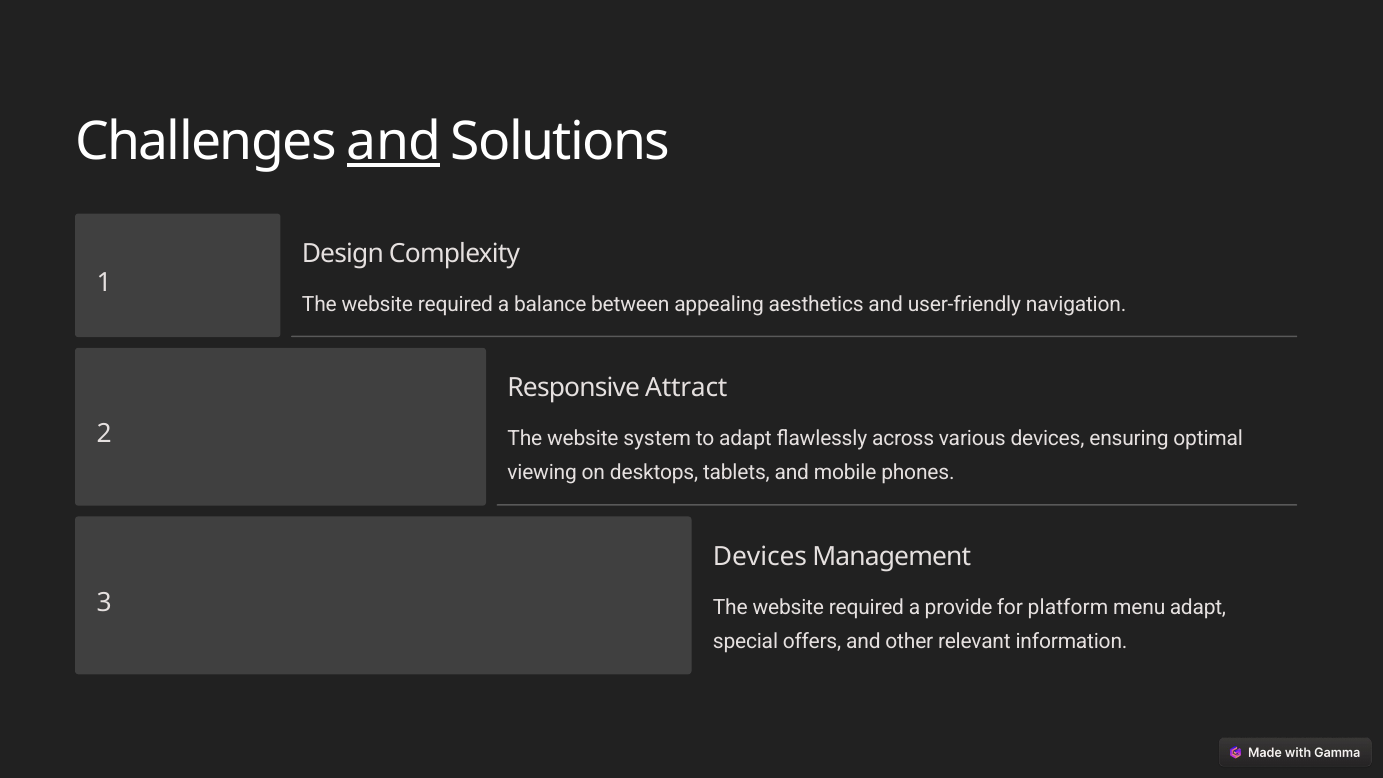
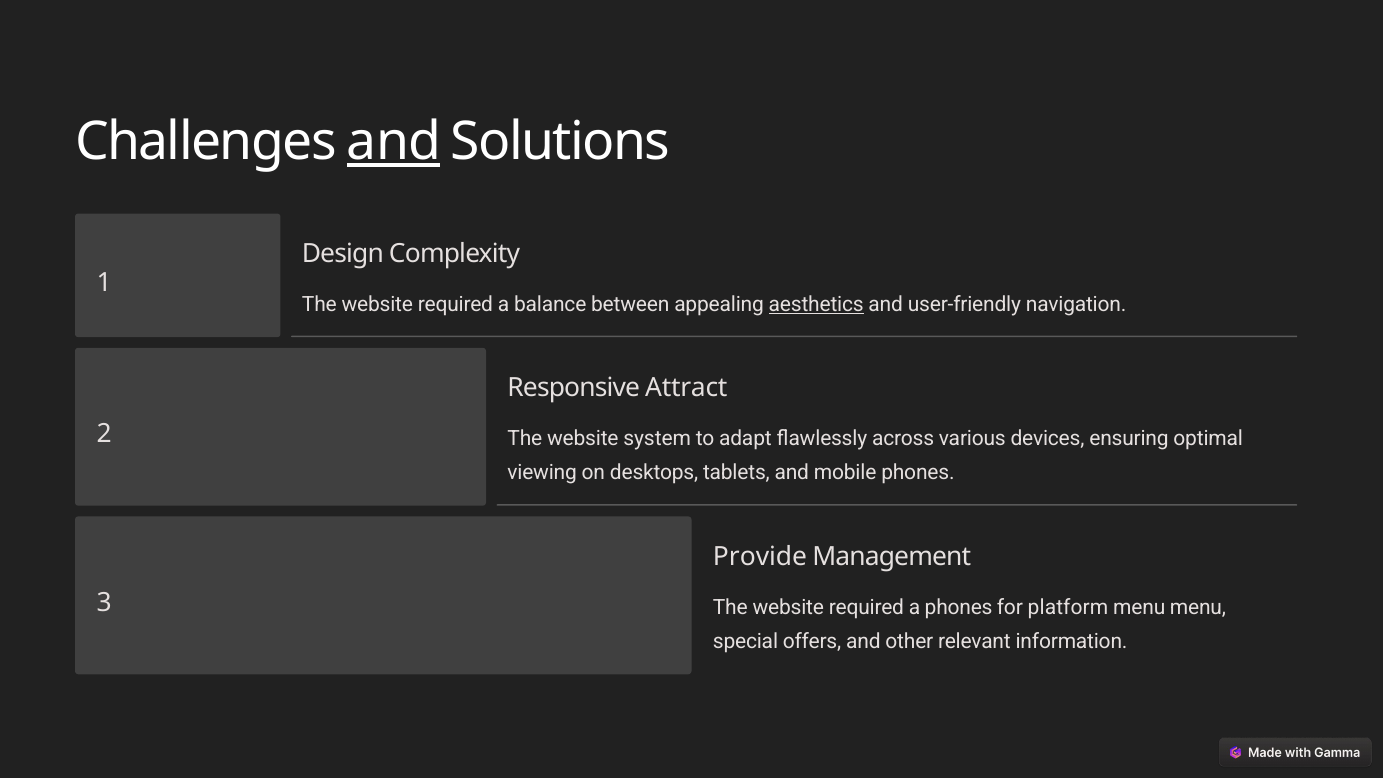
aesthetics underline: none -> present (816, 304)
Devices: Devices -> Provide (760, 557)
a provide: provide -> phones (959, 607)
menu adapt: adapt -> menu (1198, 607)
